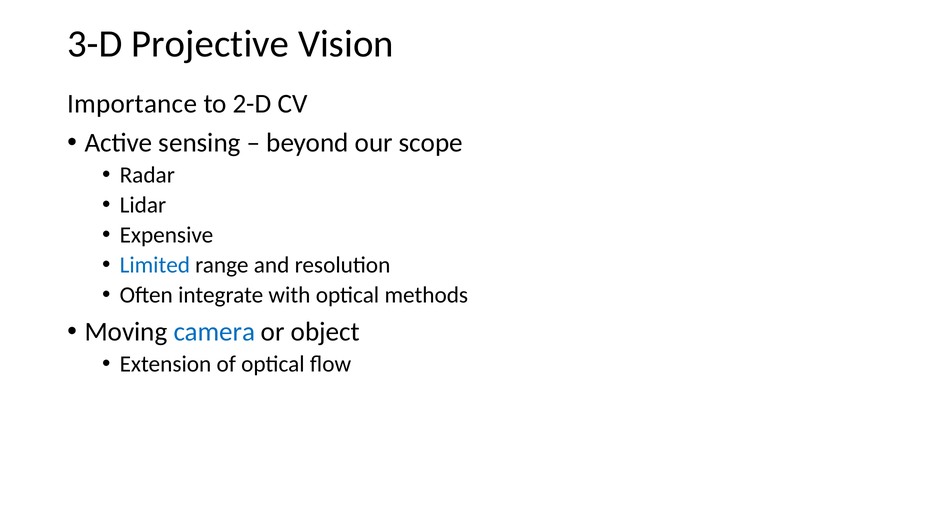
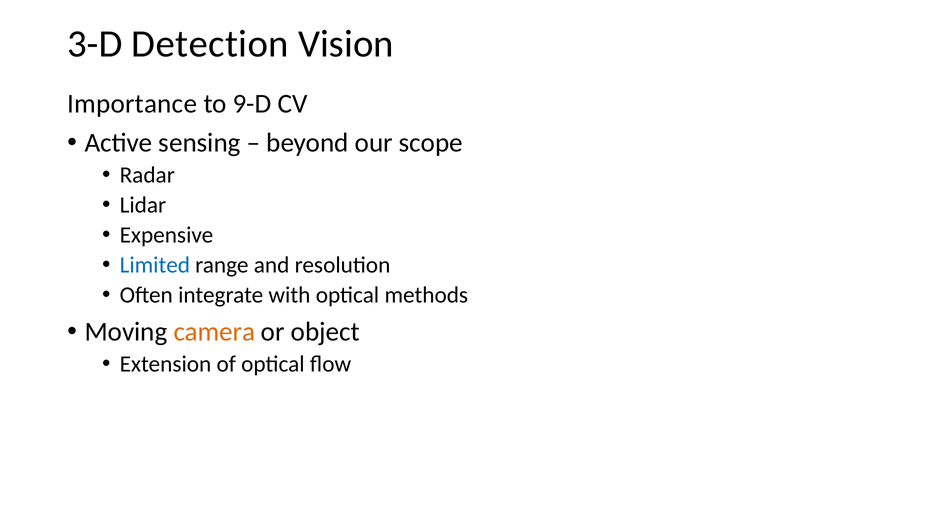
Projective: Projective -> Detection (210, 44)
2-D: 2-D -> 9-D (252, 104)
camera colour: blue -> orange (214, 332)
